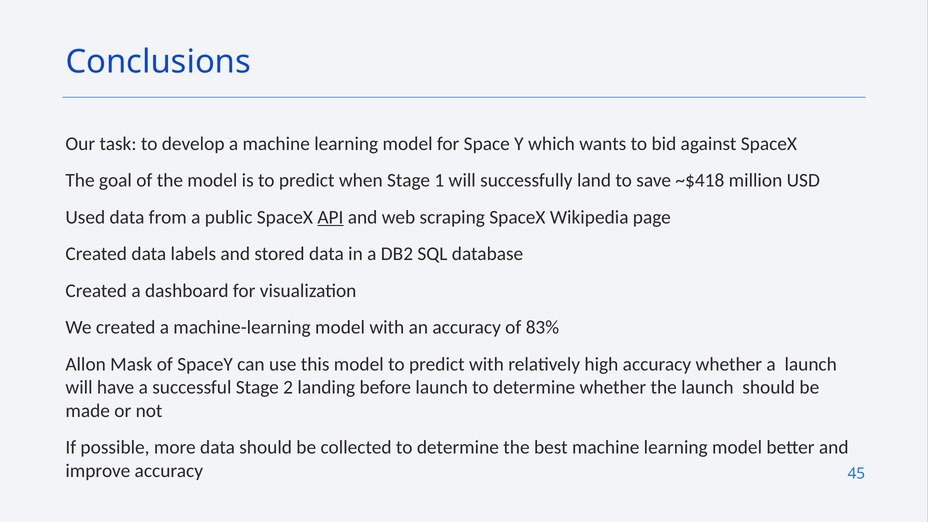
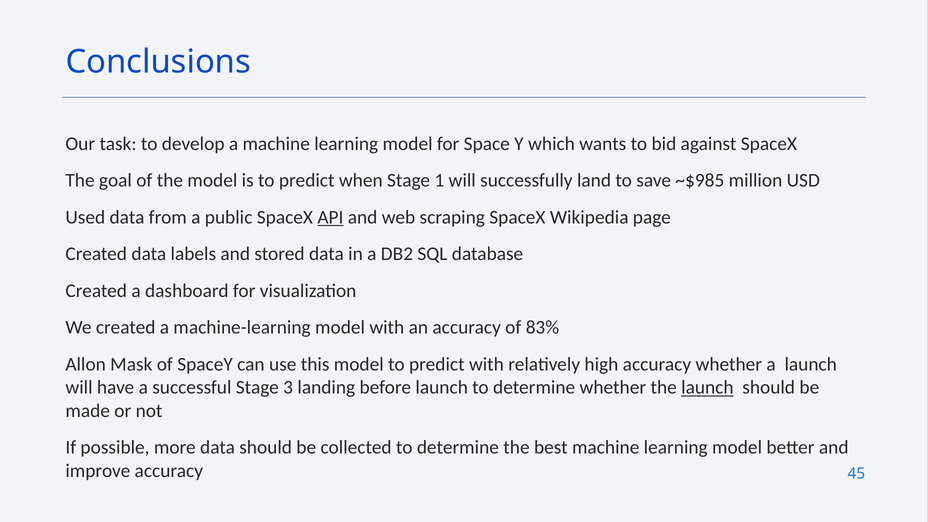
~$418: ~$418 -> ~$985 (700, 181)
2: 2 -> 3 (288, 388)
launch underline: none -> present (707, 388)
